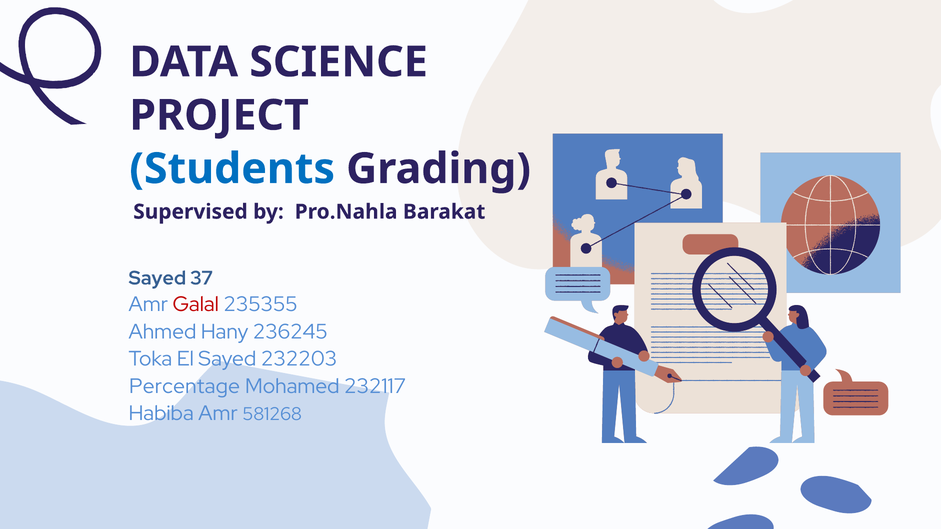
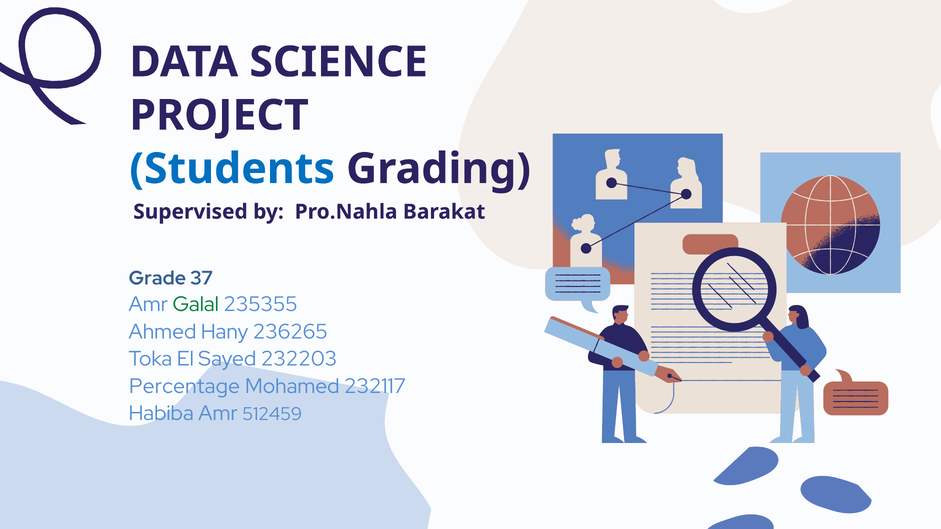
Sayed: Sayed -> Grade (157, 278)
Galal colour: red -> green (196, 305)
236245: 236245 -> 236265 (290, 332)
581268: 581268 -> 512459 (272, 414)
